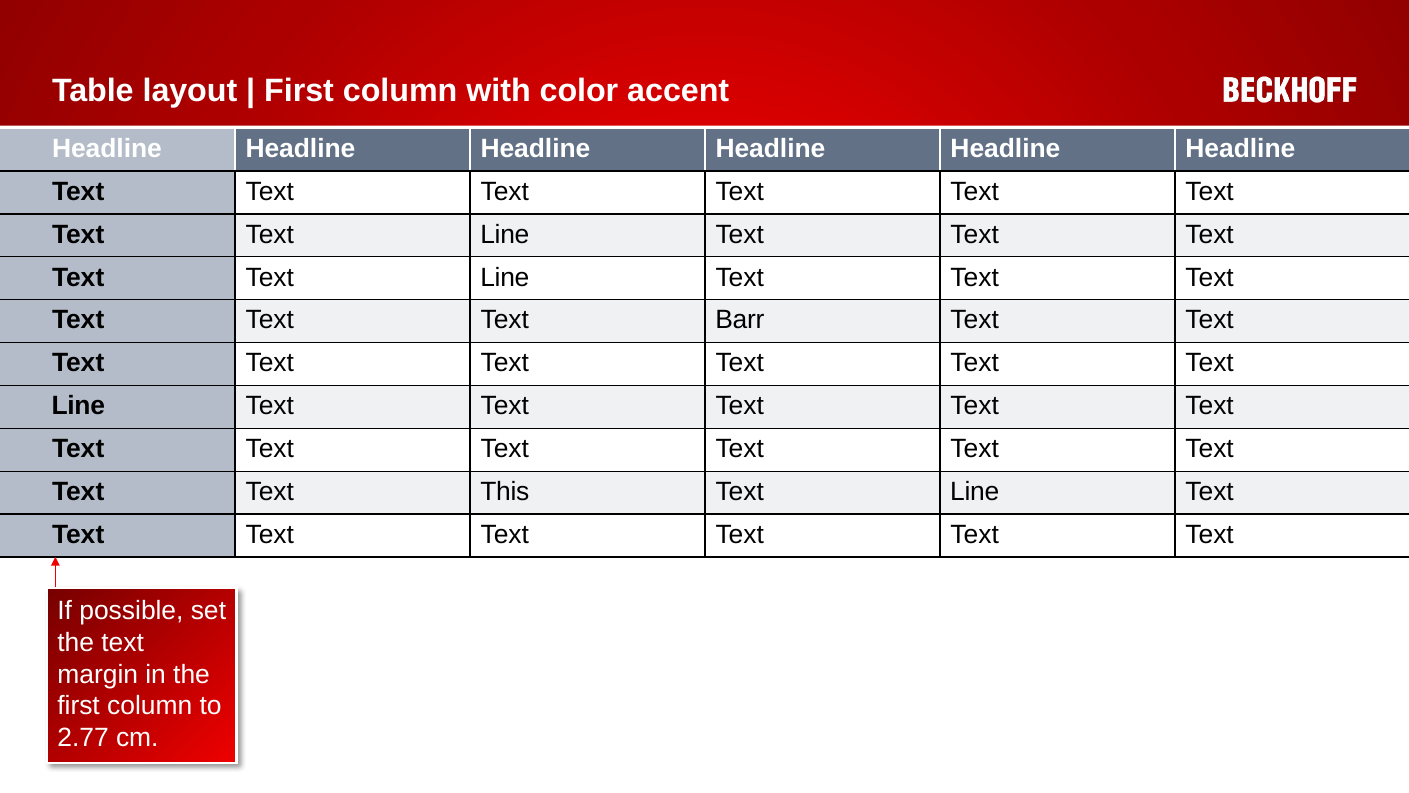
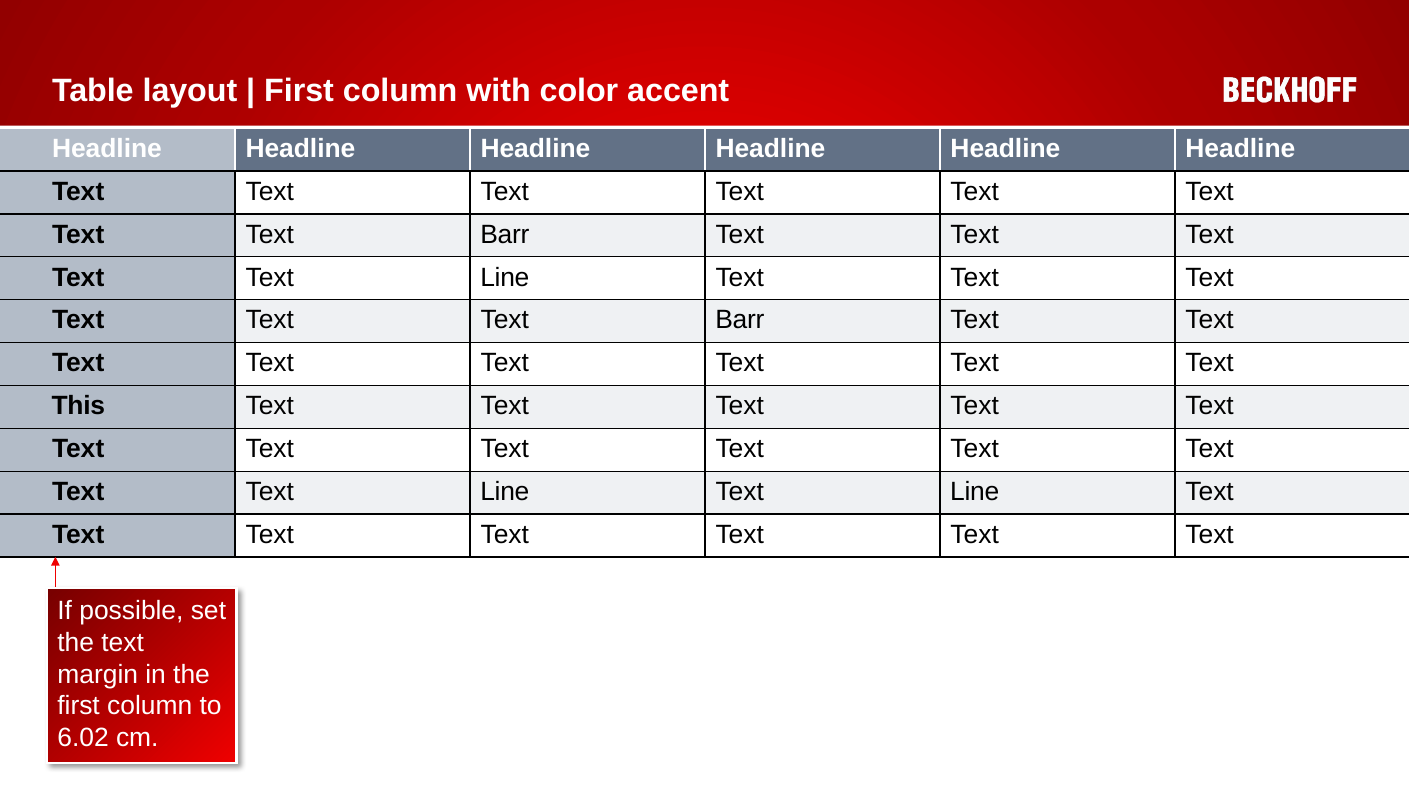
Line: Line -> Barr (505, 234)
Line: Line -> This (78, 406)
This: This -> Line (505, 491)
2.77: 2.77 -> 6.02 (83, 737)
